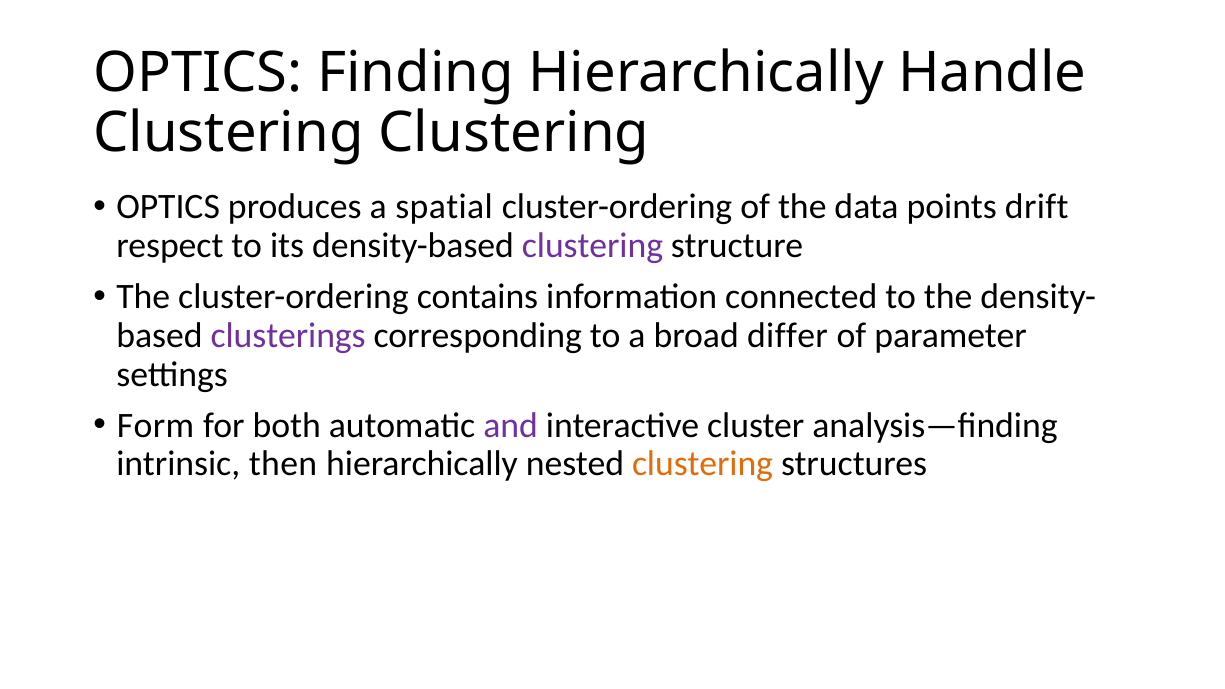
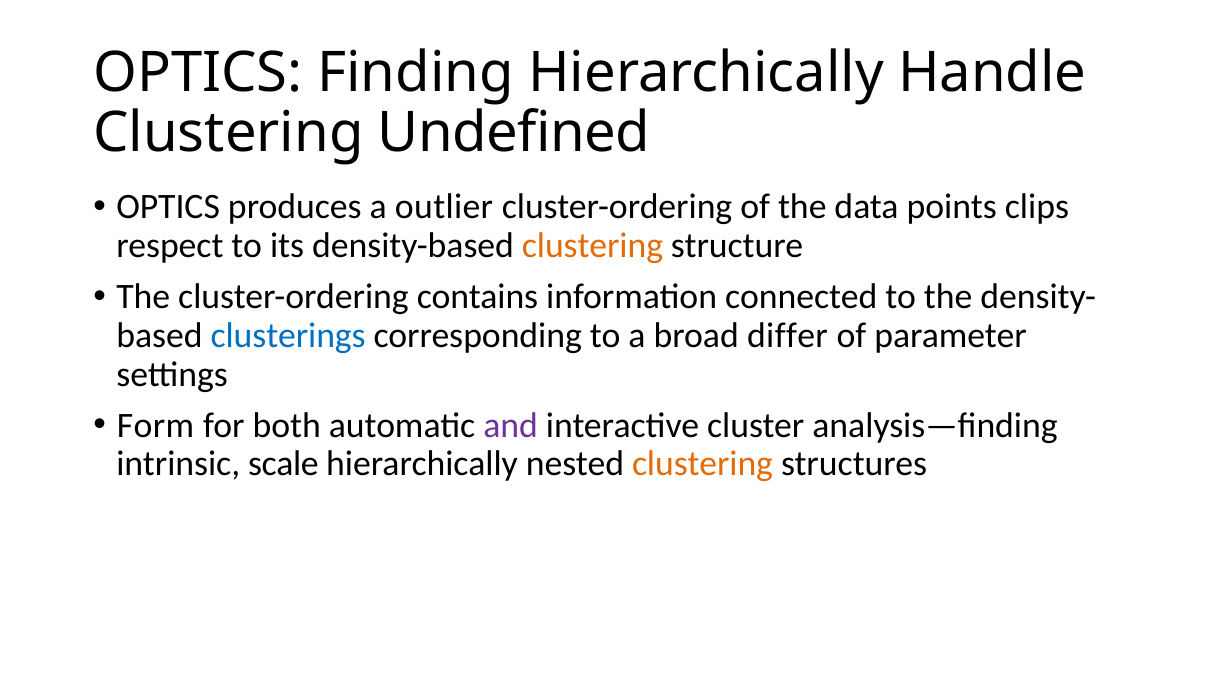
Clustering Clustering: Clustering -> Undefined (514, 133)
spatial: spatial -> outlier (444, 207)
drift: drift -> clips (1037, 207)
clustering colour: purple -> orange (593, 246)
clusterings colour: purple -> blue (288, 336)
then: then -> scale (283, 464)
